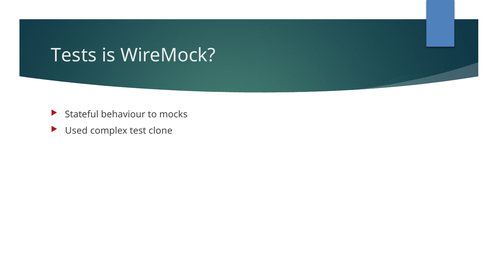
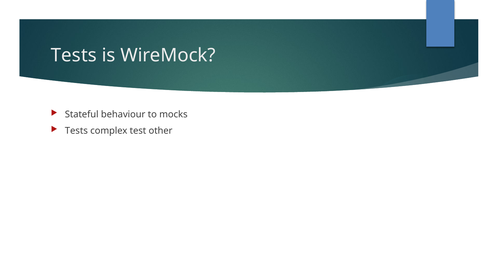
Used: Used -> Tests (76, 131)
clone: clone -> other (161, 131)
